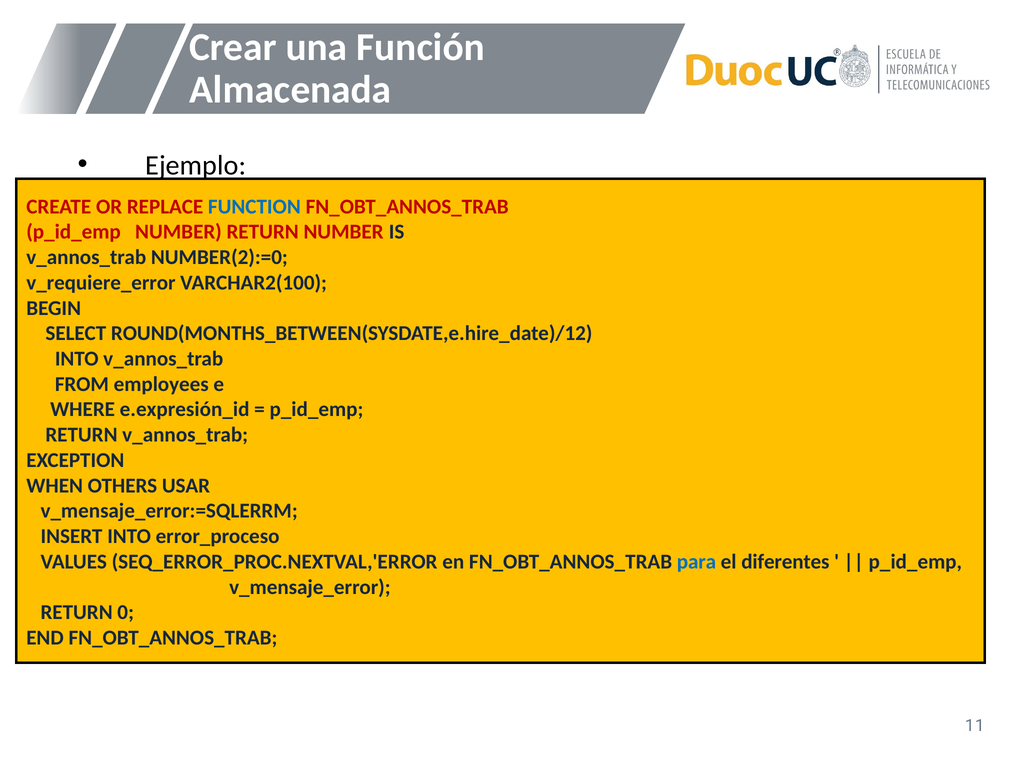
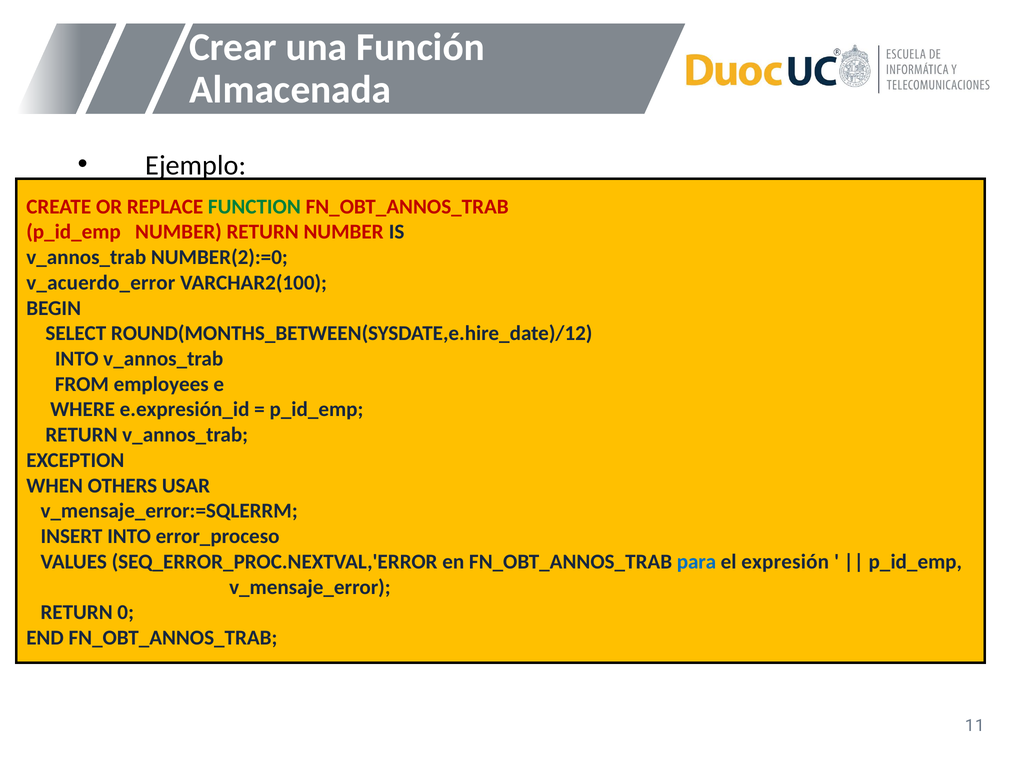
FUNCTION colour: blue -> green (254, 206)
v_requiere_error: v_requiere_error -> v_acuerdo_error (101, 282)
diferentes: diferentes -> expresión (785, 561)
